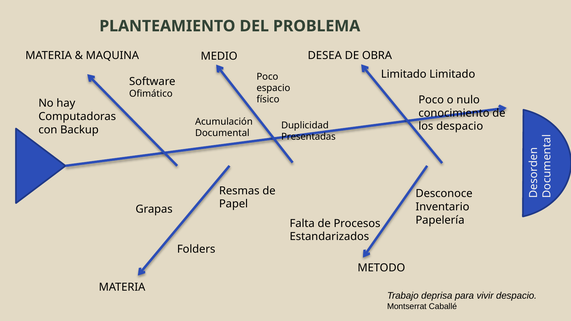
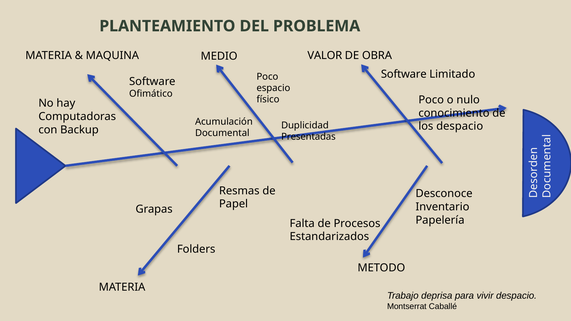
DESEA: DESEA -> VALOR (325, 56)
Limitado: Limitado -> Software (404, 74)
